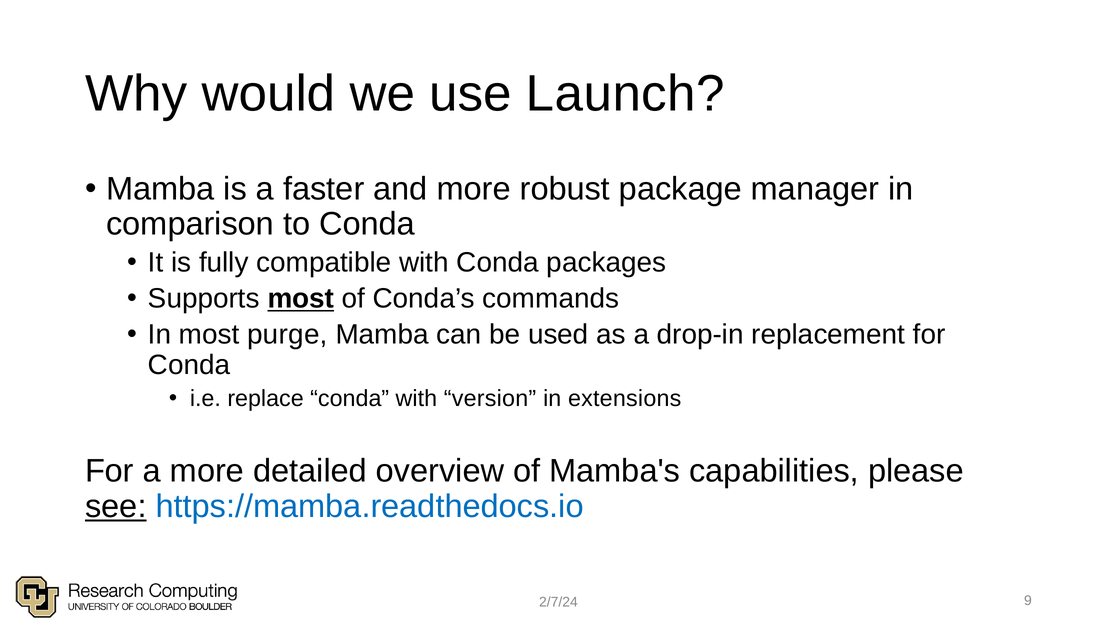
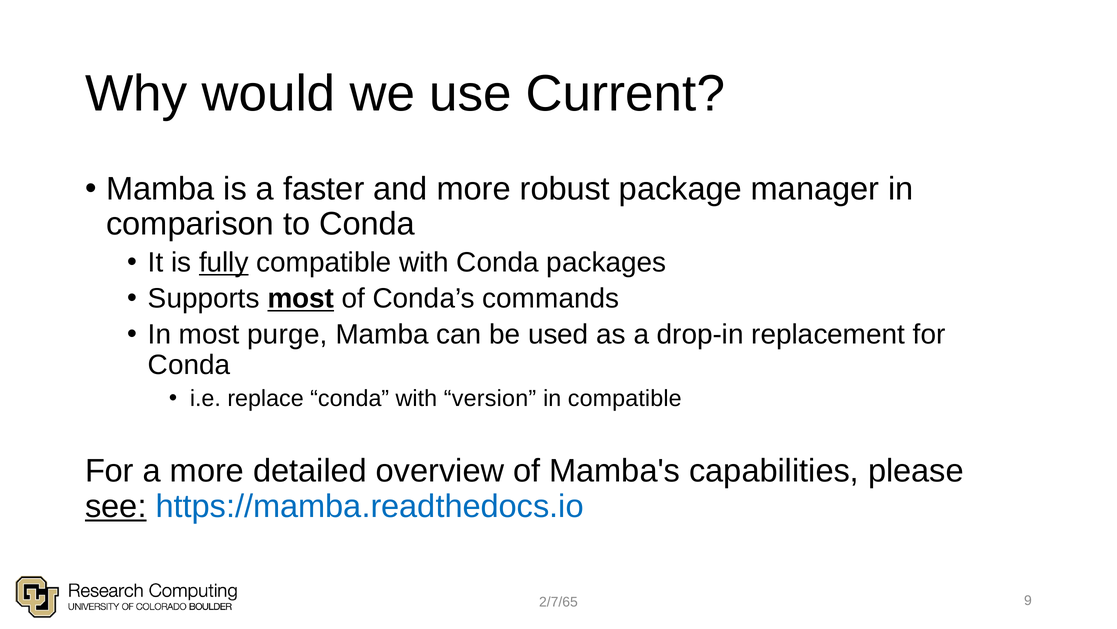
Launch: Launch -> Current (626, 94)
fully underline: none -> present (224, 262)
in extensions: extensions -> compatible (625, 398)
2/7/24: 2/7/24 -> 2/7/65 (558, 601)
